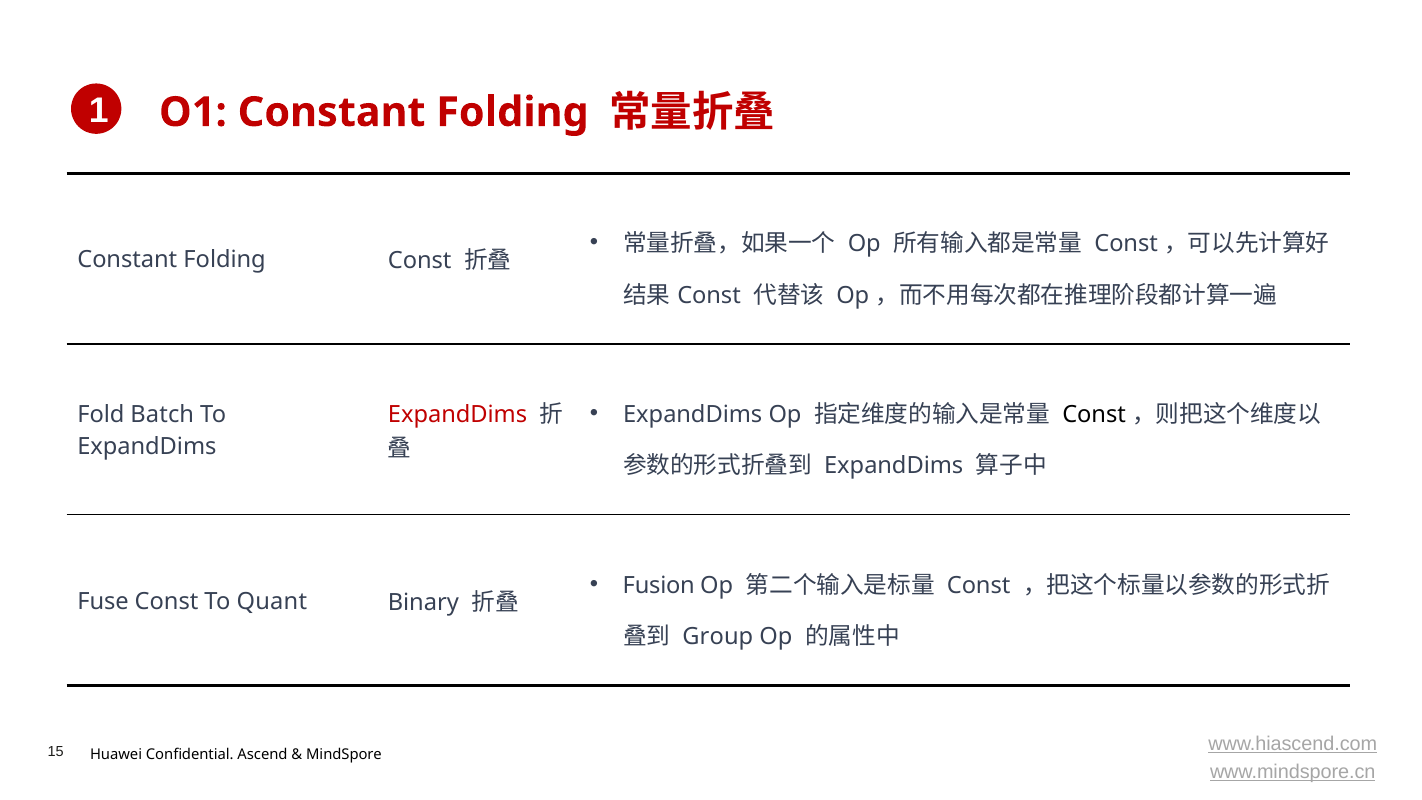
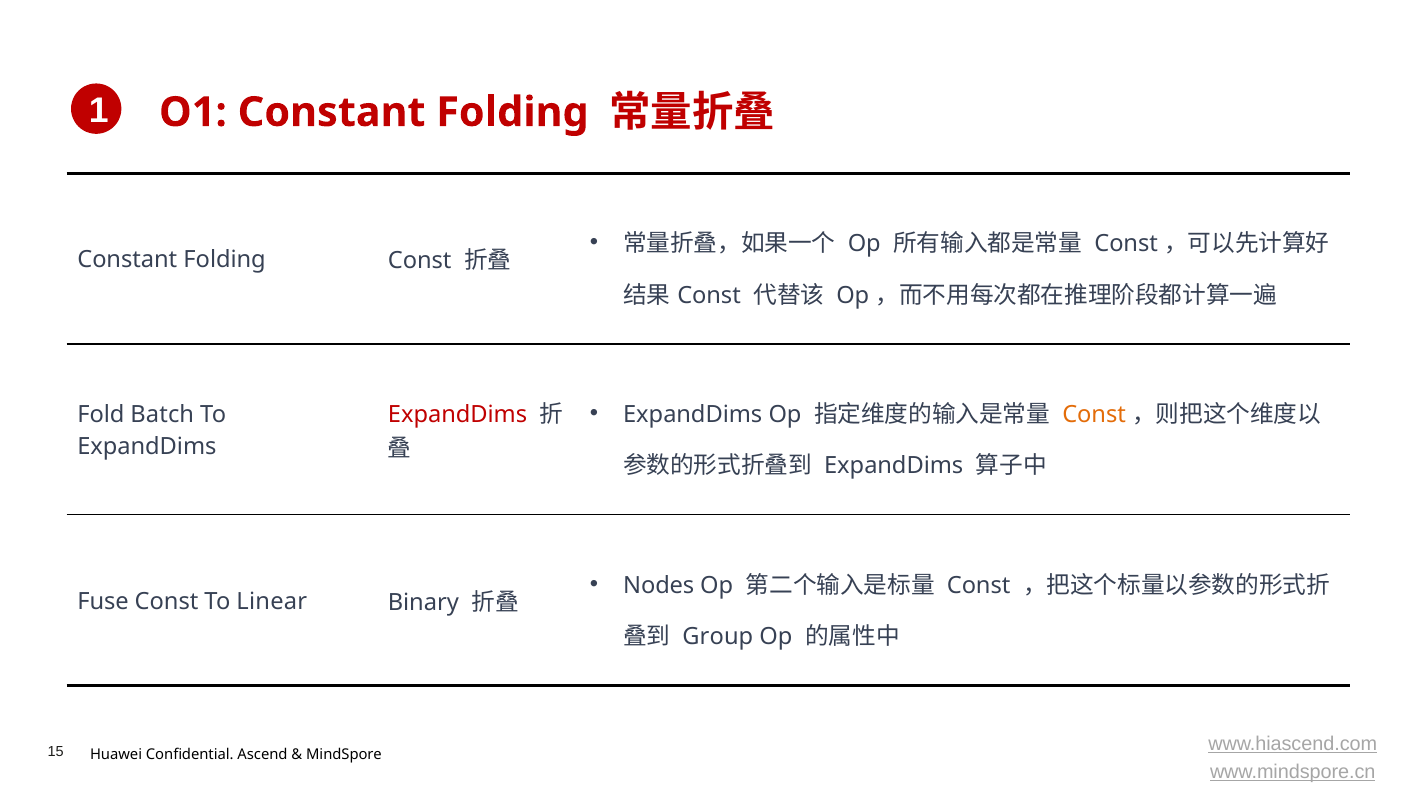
Const colour: black -> orange (1094, 414)
Fusion: Fusion -> Nodes (659, 585)
Quant: Quant -> Linear (272, 601)
